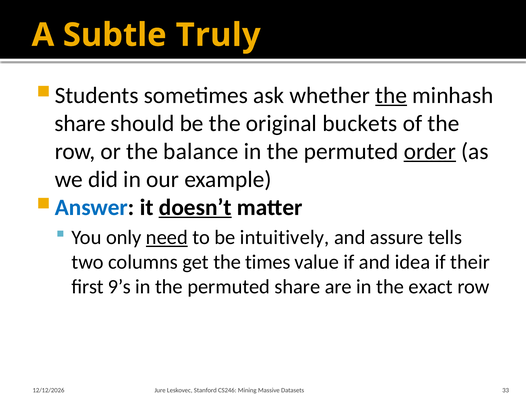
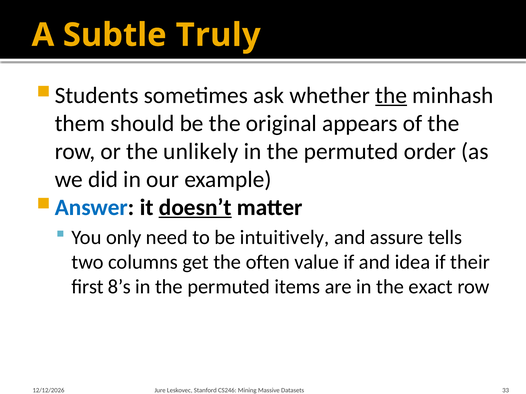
share: share -> them (80, 123)
buckets: buckets -> appears (360, 123)
balance: balance -> unlikely (201, 152)
order underline: present -> none (430, 152)
need underline: present -> none (167, 238)
times: times -> often (268, 262)
9’s: 9’s -> 8’s (119, 287)
permuted share: share -> items (297, 287)
